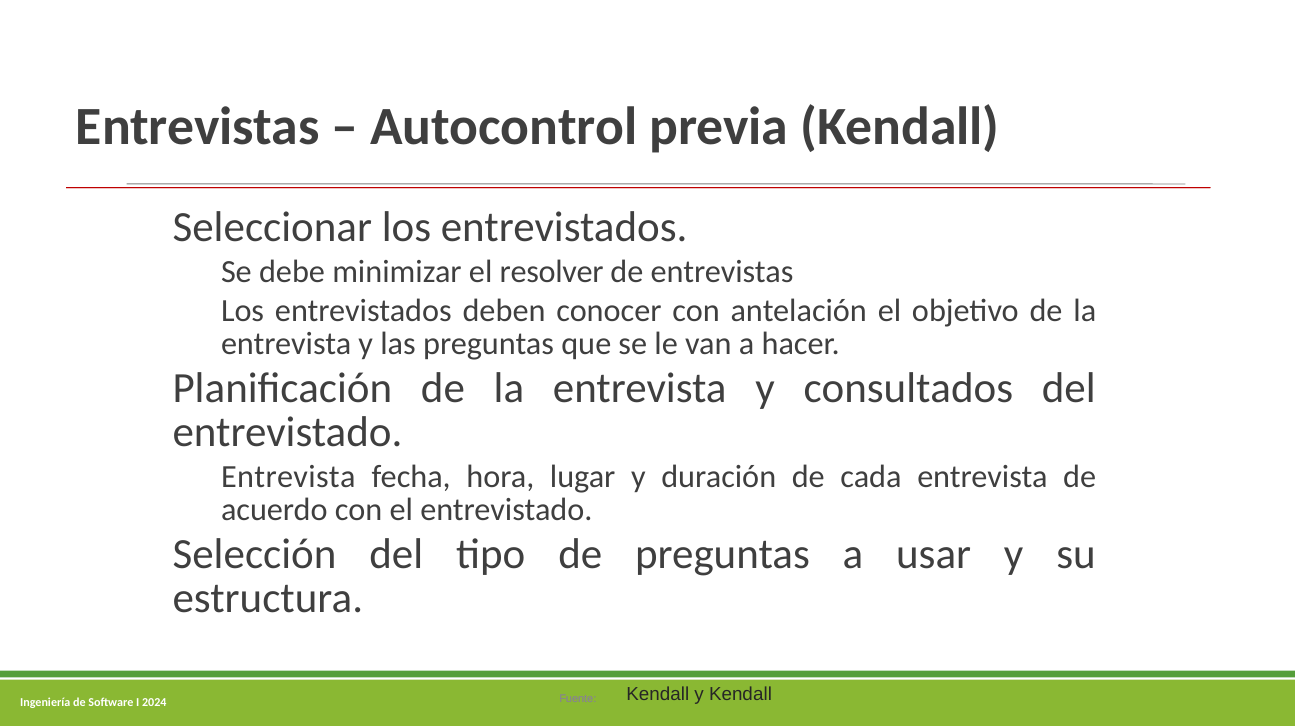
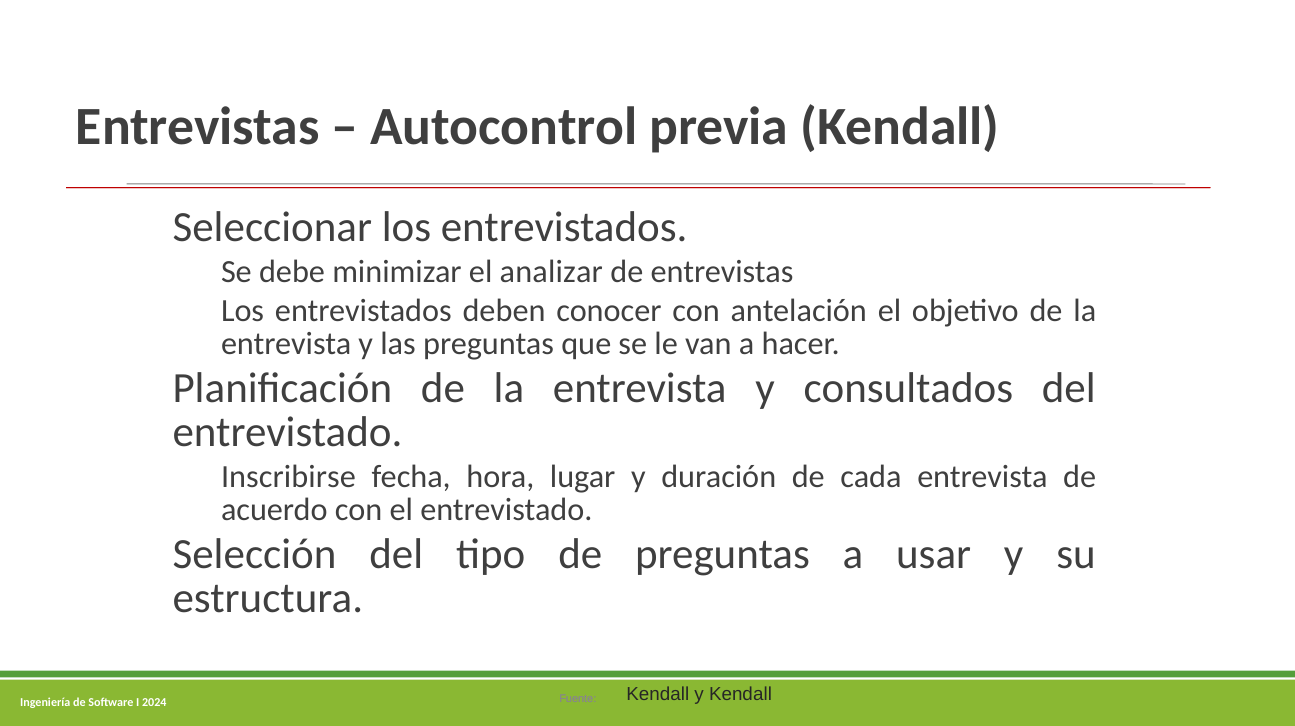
resolver: resolver -> analizar (551, 272)
Entrevista: Entrevista -> Inscribirse (288, 476)
